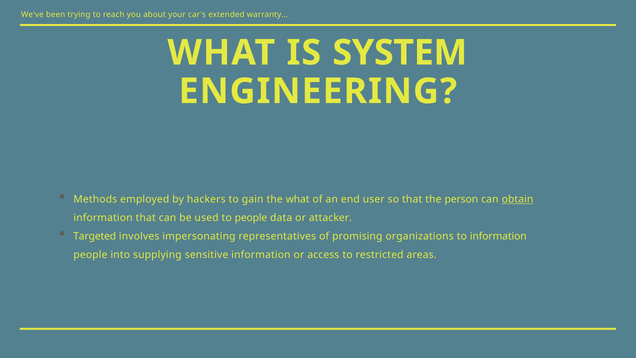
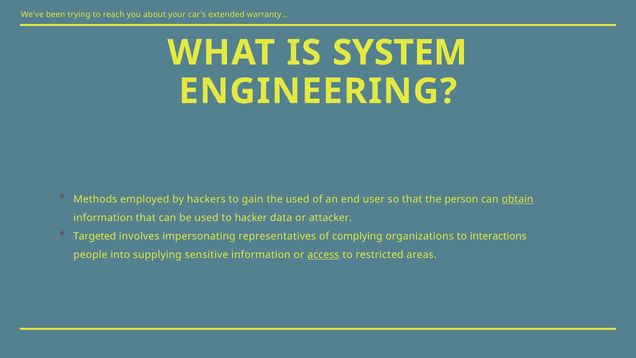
the what: what -> used (298, 199)
to people: people -> hacker (251, 218)
promising: promising -> complying (357, 236)
to information: information -> interactions (498, 236)
access underline: none -> present (323, 255)
